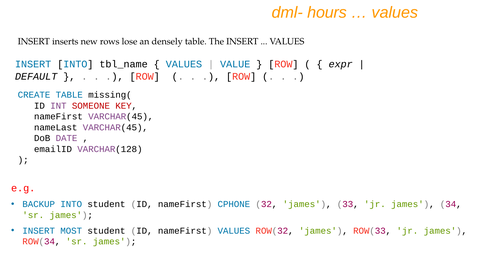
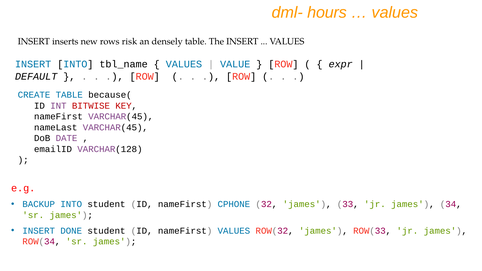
lose: lose -> risk (129, 42)
missing(: missing( -> because( (110, 95)
SOMEONE: SOMEONE -> BITWISE (91, 106)
MOST: MOST -> DONE (71, 231)
